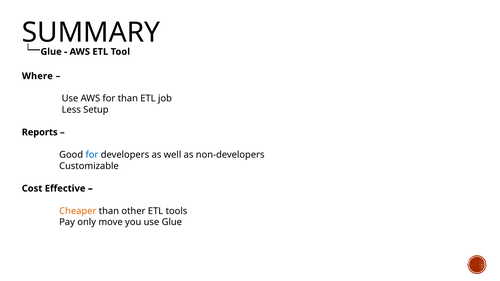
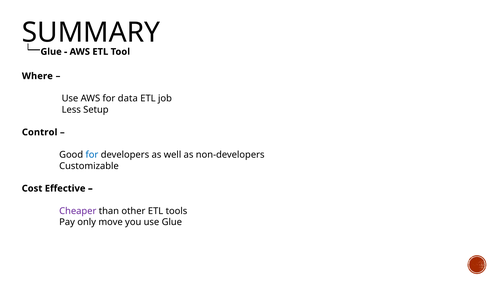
for than: than -> data (128, 99)
Reports: Reports -> Control (40, 132)
Cheaper colour: orange -> purple (78, 211)
